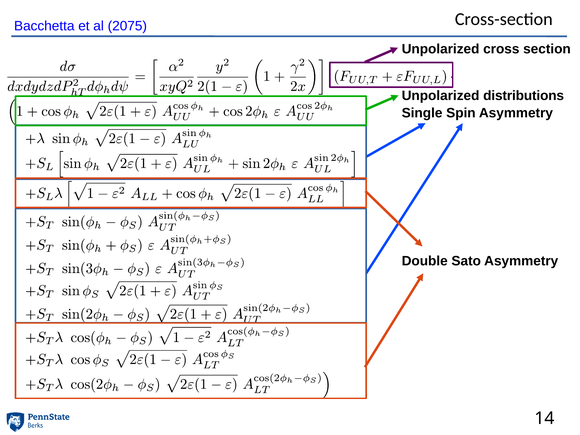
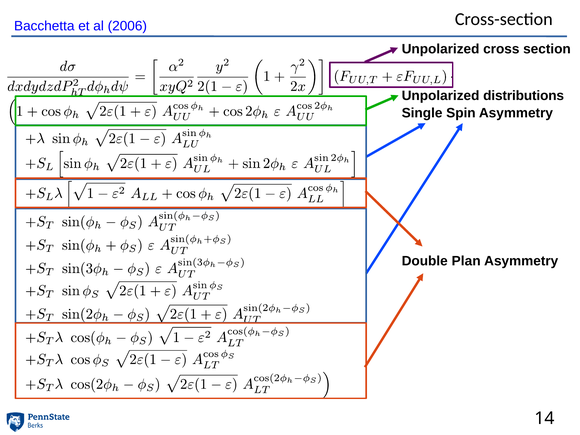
2075: 2075 -> 2006 (127, 26)
Sato: Sato -> Plan (466, 261)
